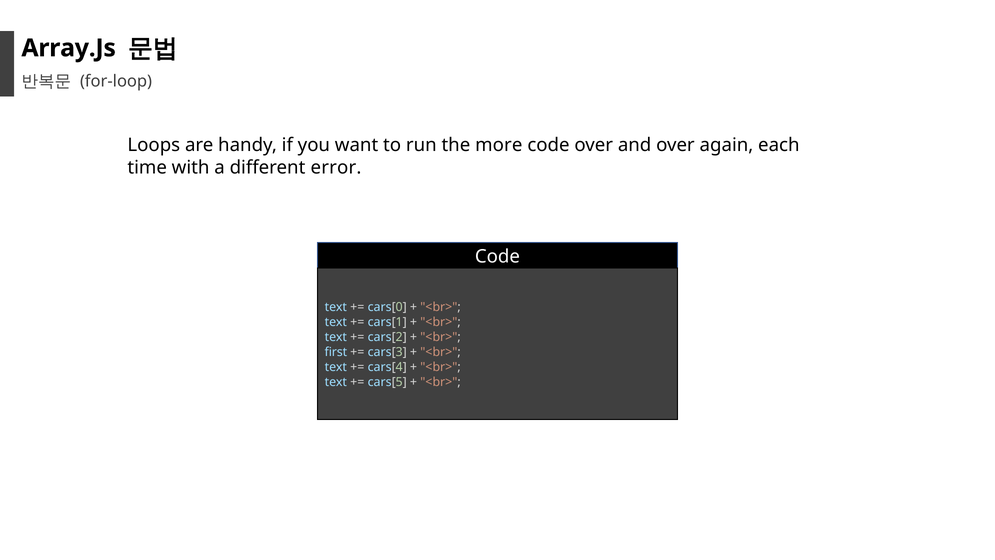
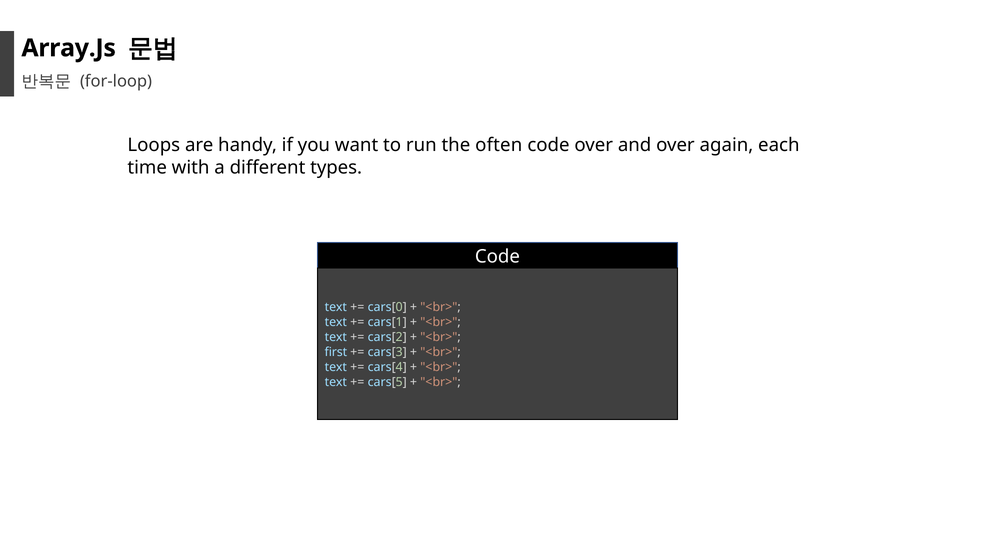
more: more -> often (499, 145)
error: error -> types (336, 168)
